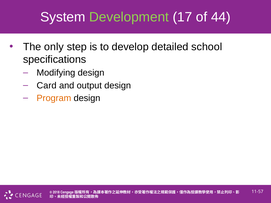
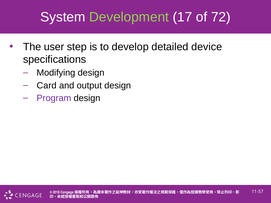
44: 44 -> 72 (221, 17)
only: only -> user (54, 47)
school: school -> device (207, 47)
Program colour: orange -> purple (54, 98)
